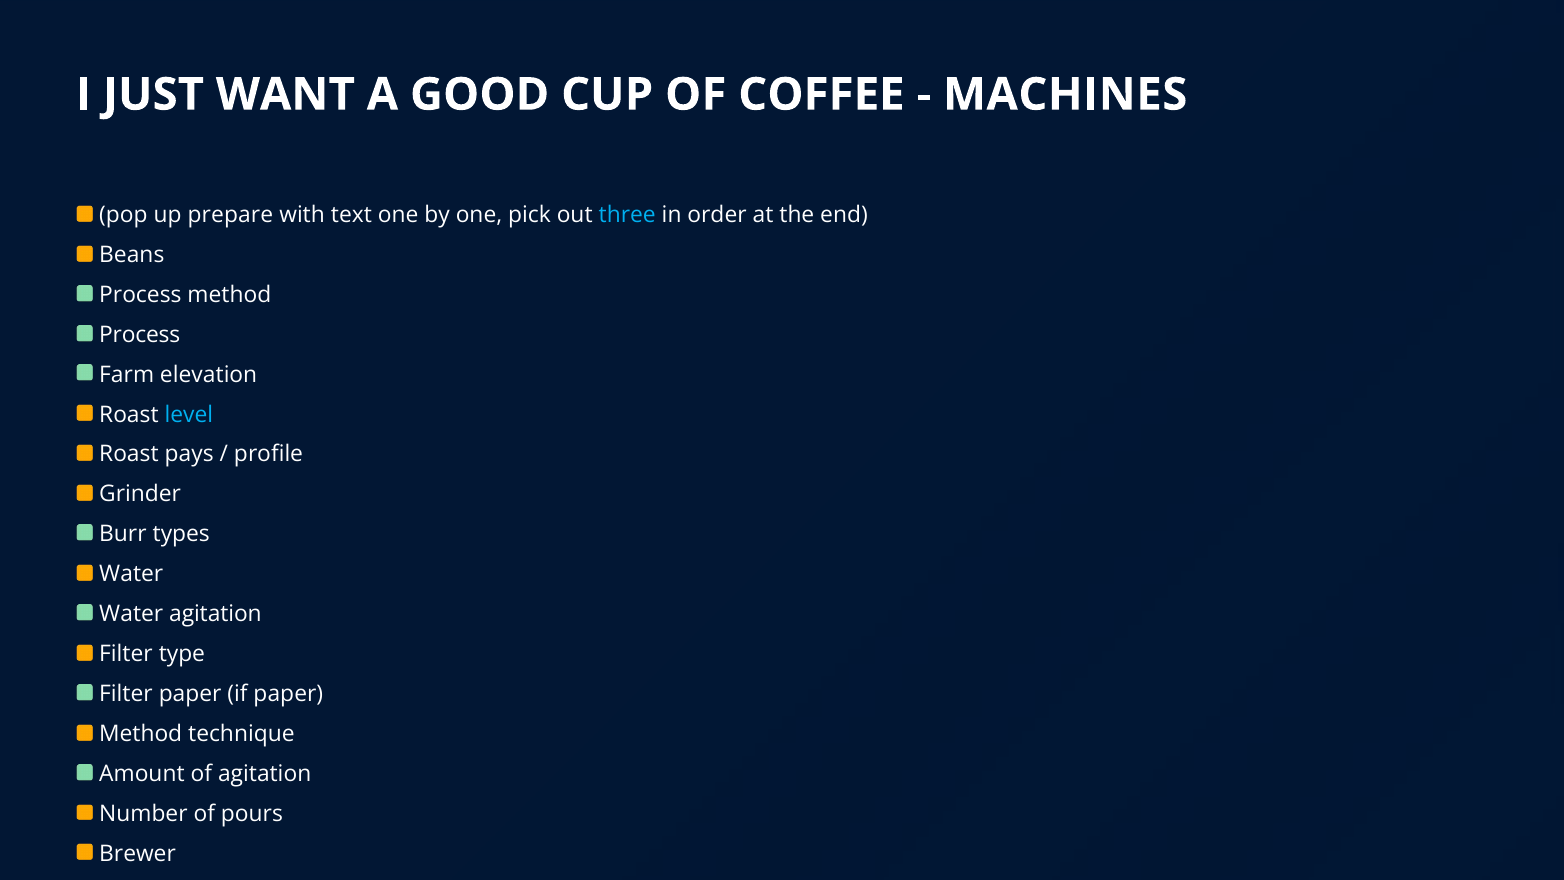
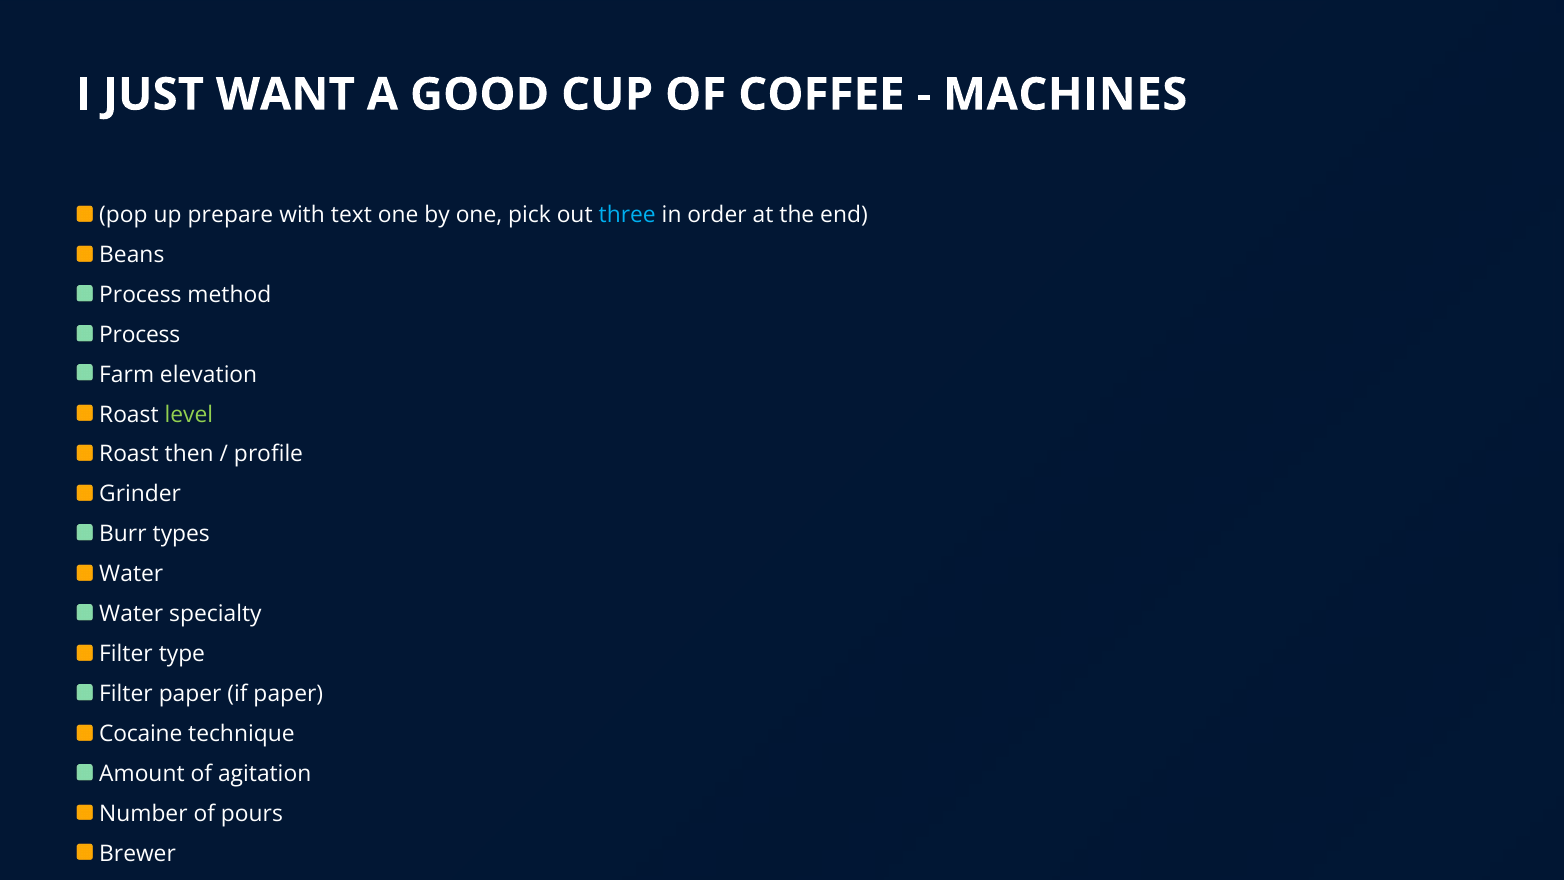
level colour: light blue -> light green (189, 414)
pays: pays -> then (189, 454)
Water agitation: agitation -> specialty (215, 614)
Method: Method -> Cocaine (141, 734)
